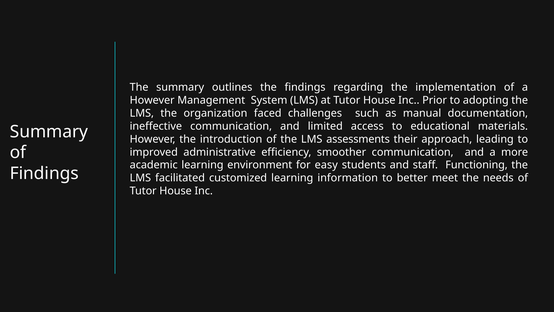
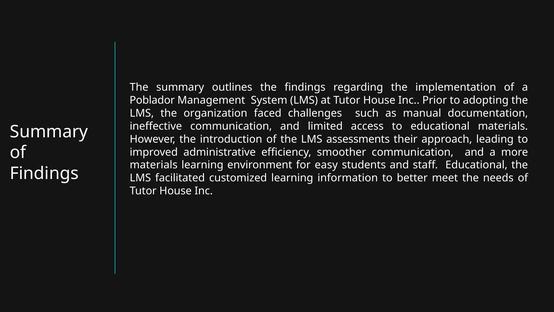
However: However -> Poblador (152, 100)
academic: academic -> materials (154, 165)
staff Functioning: Functioning -> Educational (476, 165)
